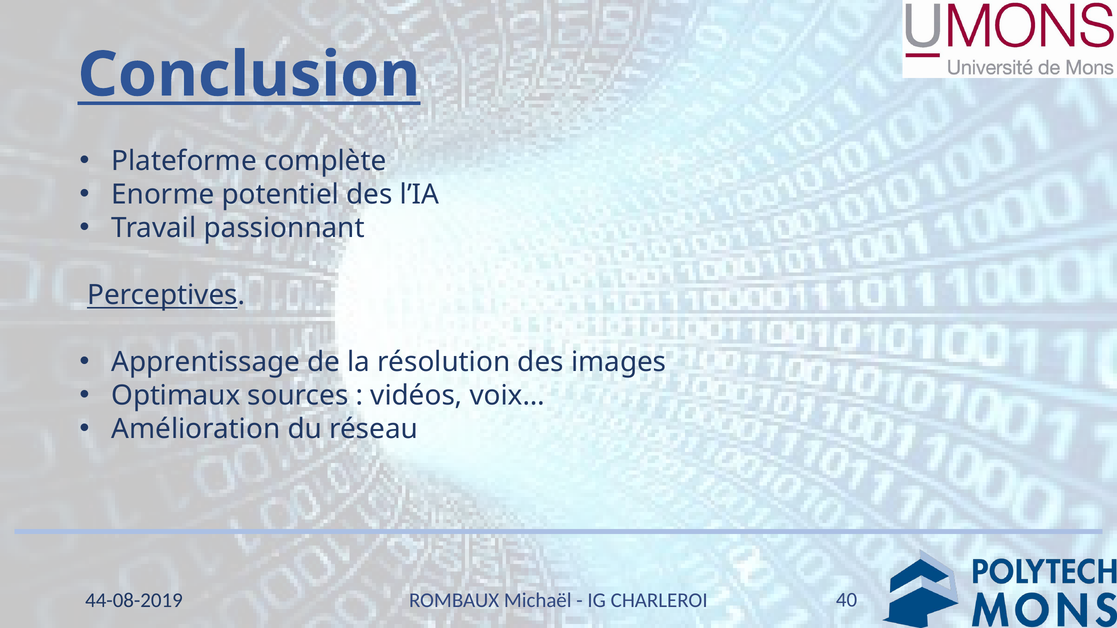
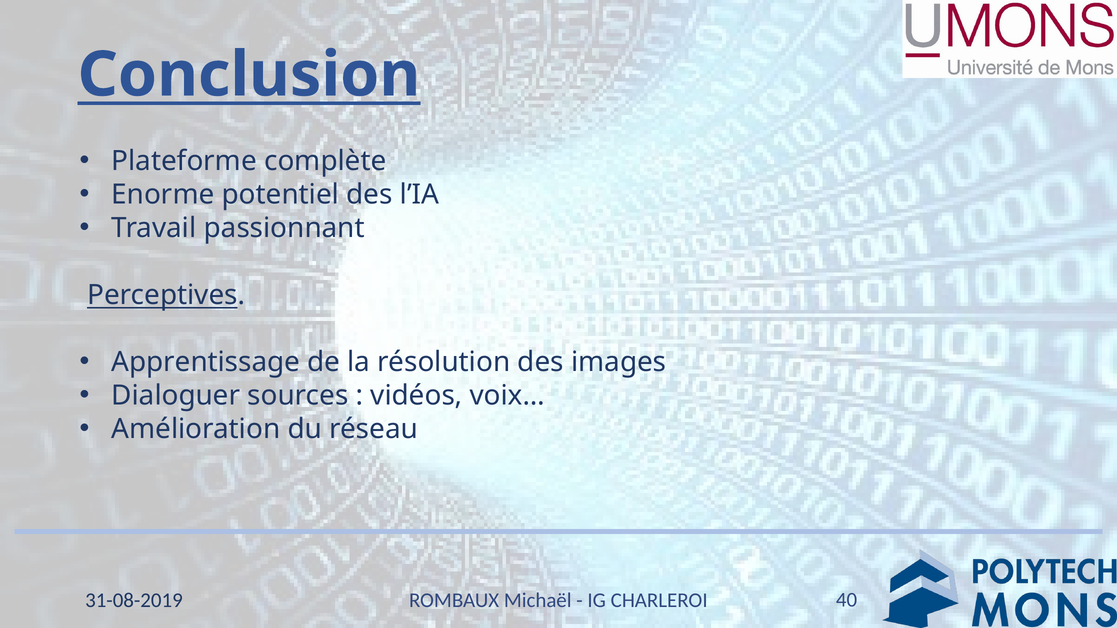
Optimaux: Optimaux -> Dialoguer (176, 396)
44-08-2019: 44-08-2019 -> 31-08-2019 (134, 601)
